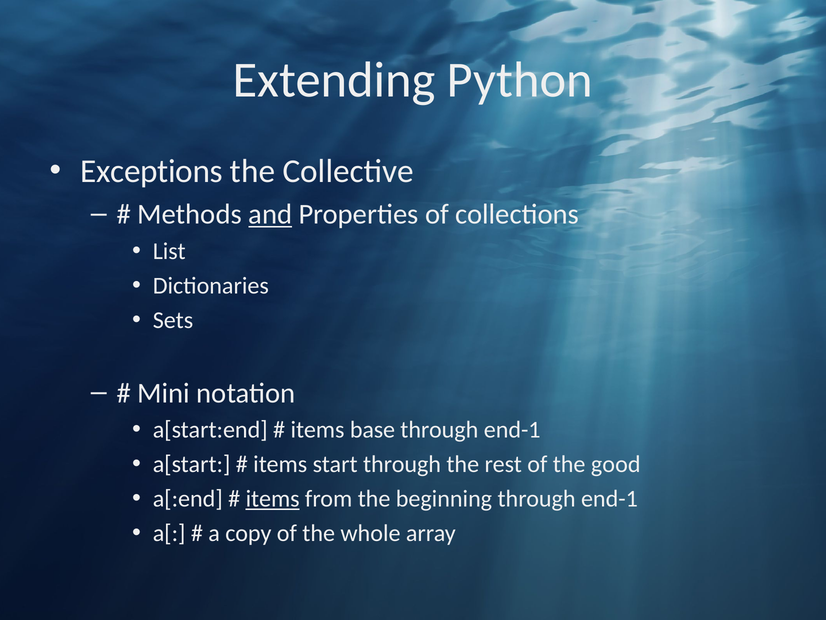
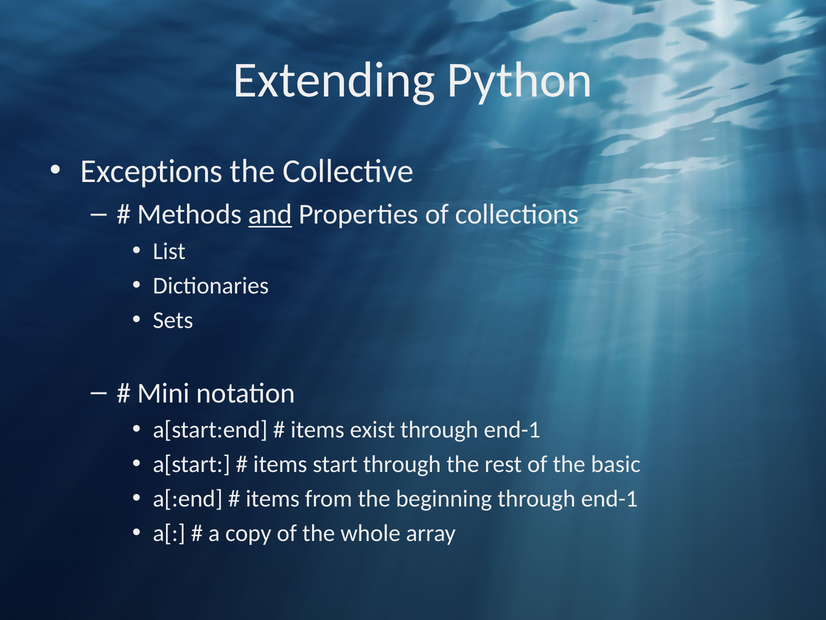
base: base -> exist (372, 430)
good: good -> basic (616, 464)
items underline: present -> none (273, 498)
